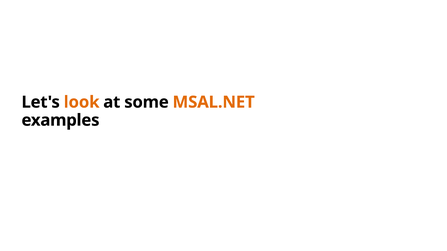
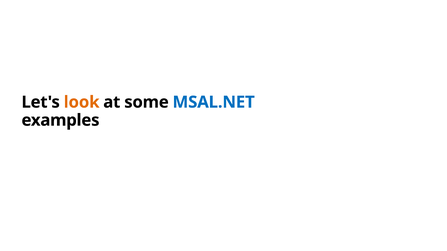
MSAL.NET colour: orange -> blue (214, 102)
